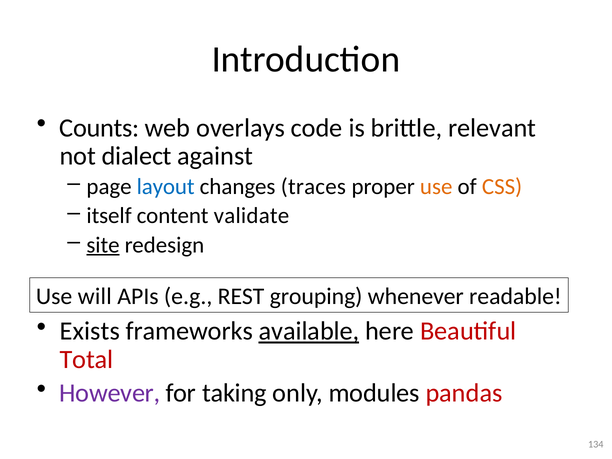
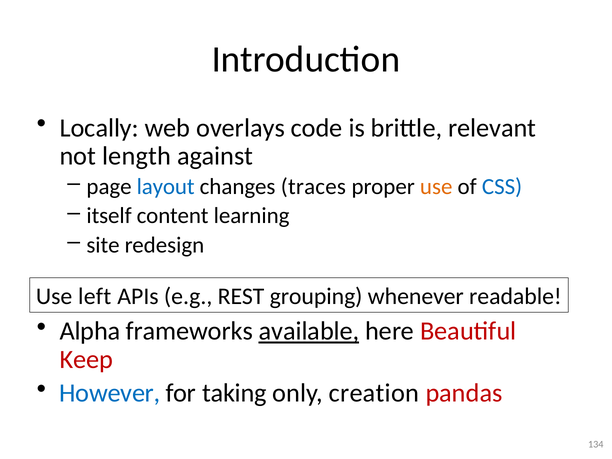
Counts: Counts -> Locally (99, 128)
dialect: dialect -> length (137, 156)
CSS colour: orange -> blue (502, 187)
validate: validate -> learning (252, 216)
site underline: present -> none (103, 245)
will: will -> left (95, 297)
Exists: Exists -> Alpha (90, 331)
Total: Total -> Keep (87, 360)
However colour: purple -> blue (110, 393)
modules: modules -> creation (374, 393)
